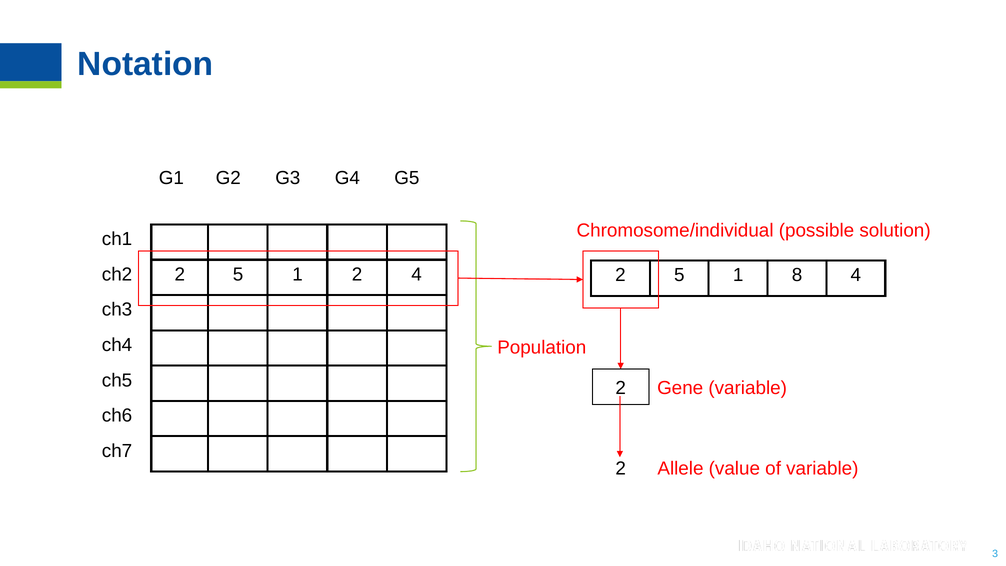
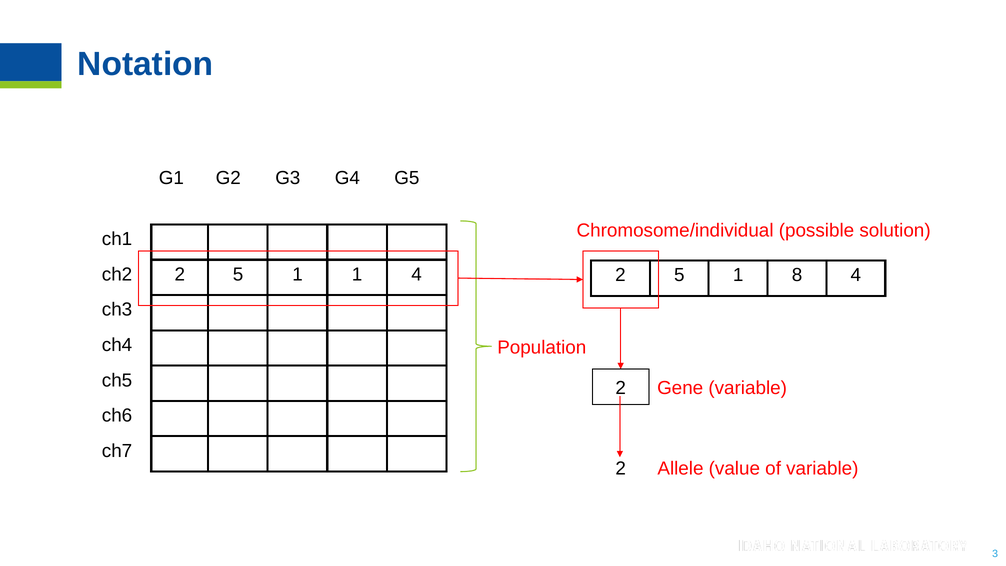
1 2: 2 -> 1 (357, 274)
